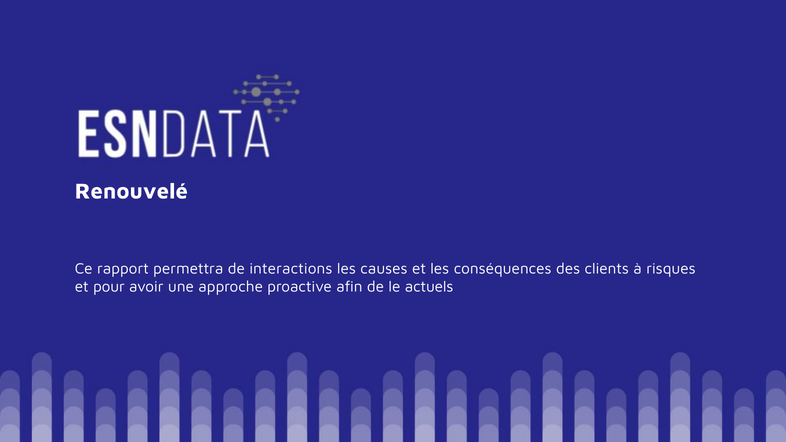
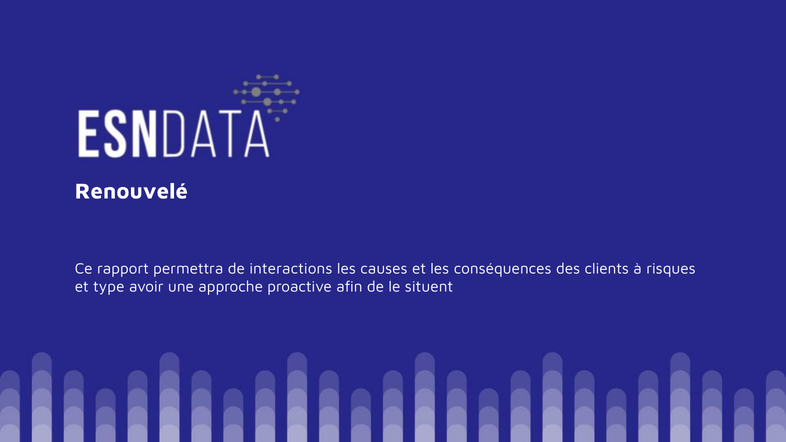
pour: pour -> type (109, 287)
actuels: actuels -> situent (429, 287)
